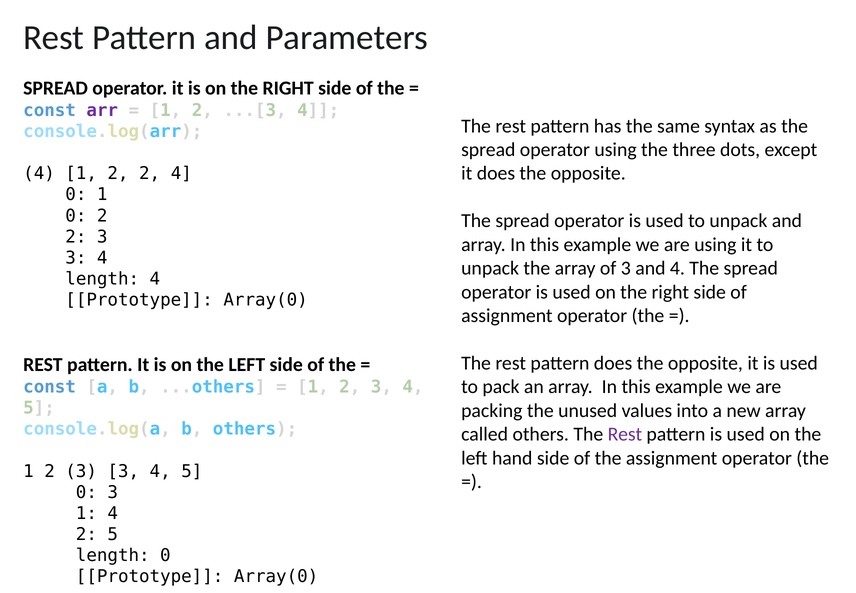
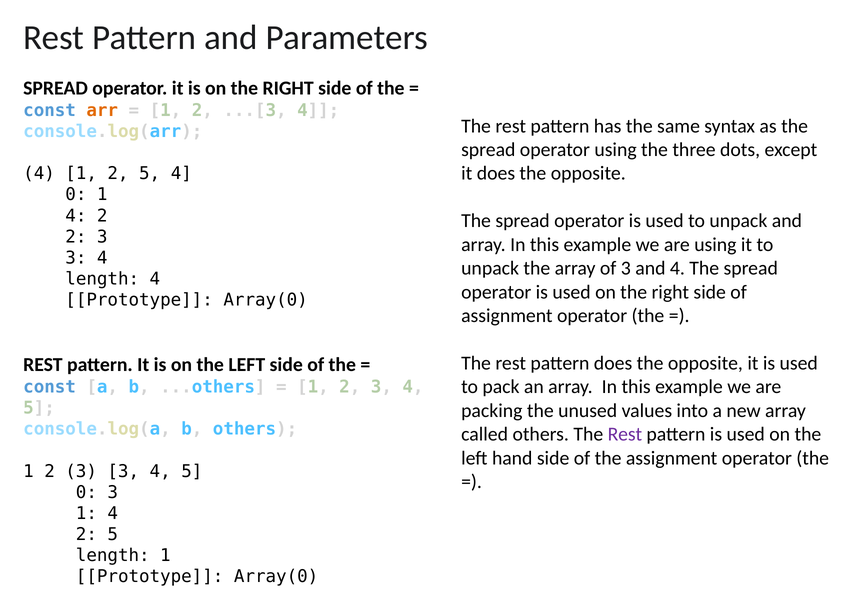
arr colour: purple -> orange (102, 110)
1 2 2: 2 -> 5 (150, 174)
0: 0 -> 4 (76, 216)
length 0: 0 -> 1 (165, 555)
